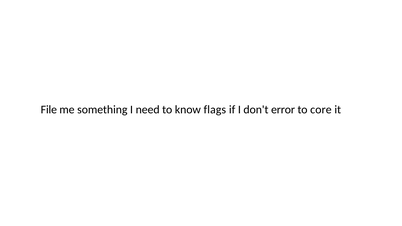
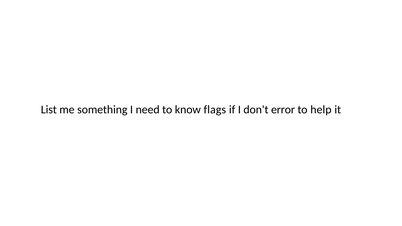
File: File -> List (49, 110)
core: core -> help (321, 110)
